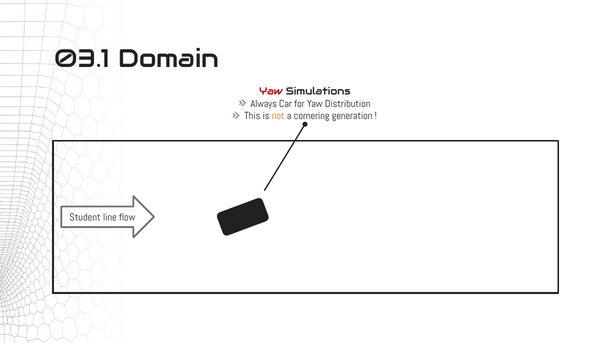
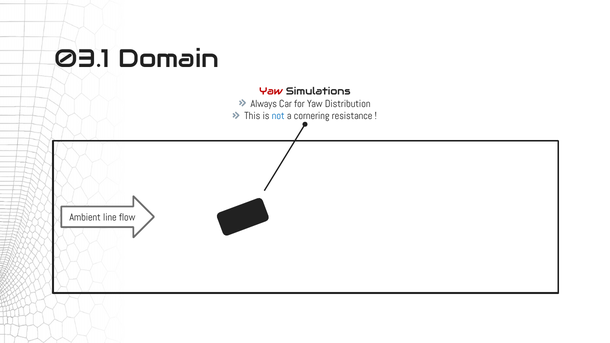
not colour: orange -> blue (278, 116)
generation: generation -> resistance (352, 116)
Student: Student -> Ambient (85, 218)
